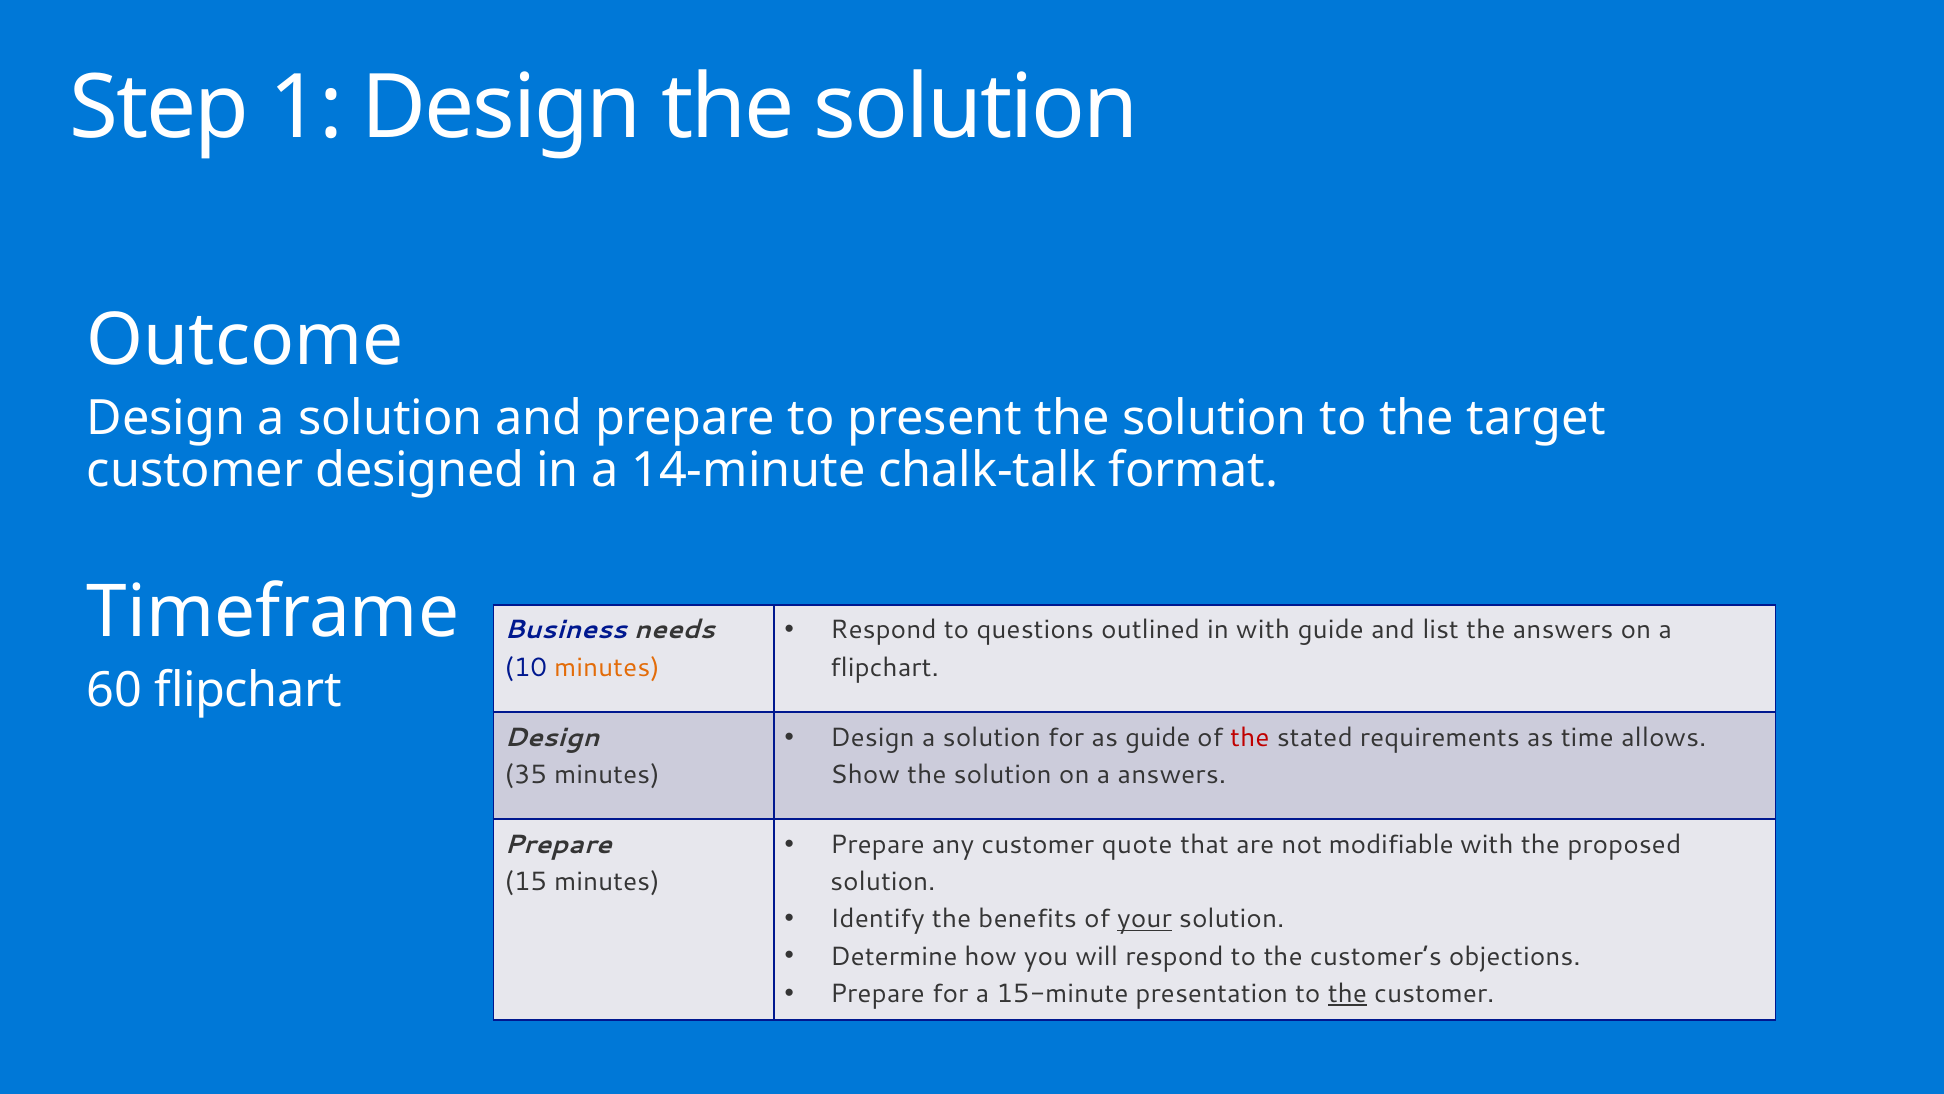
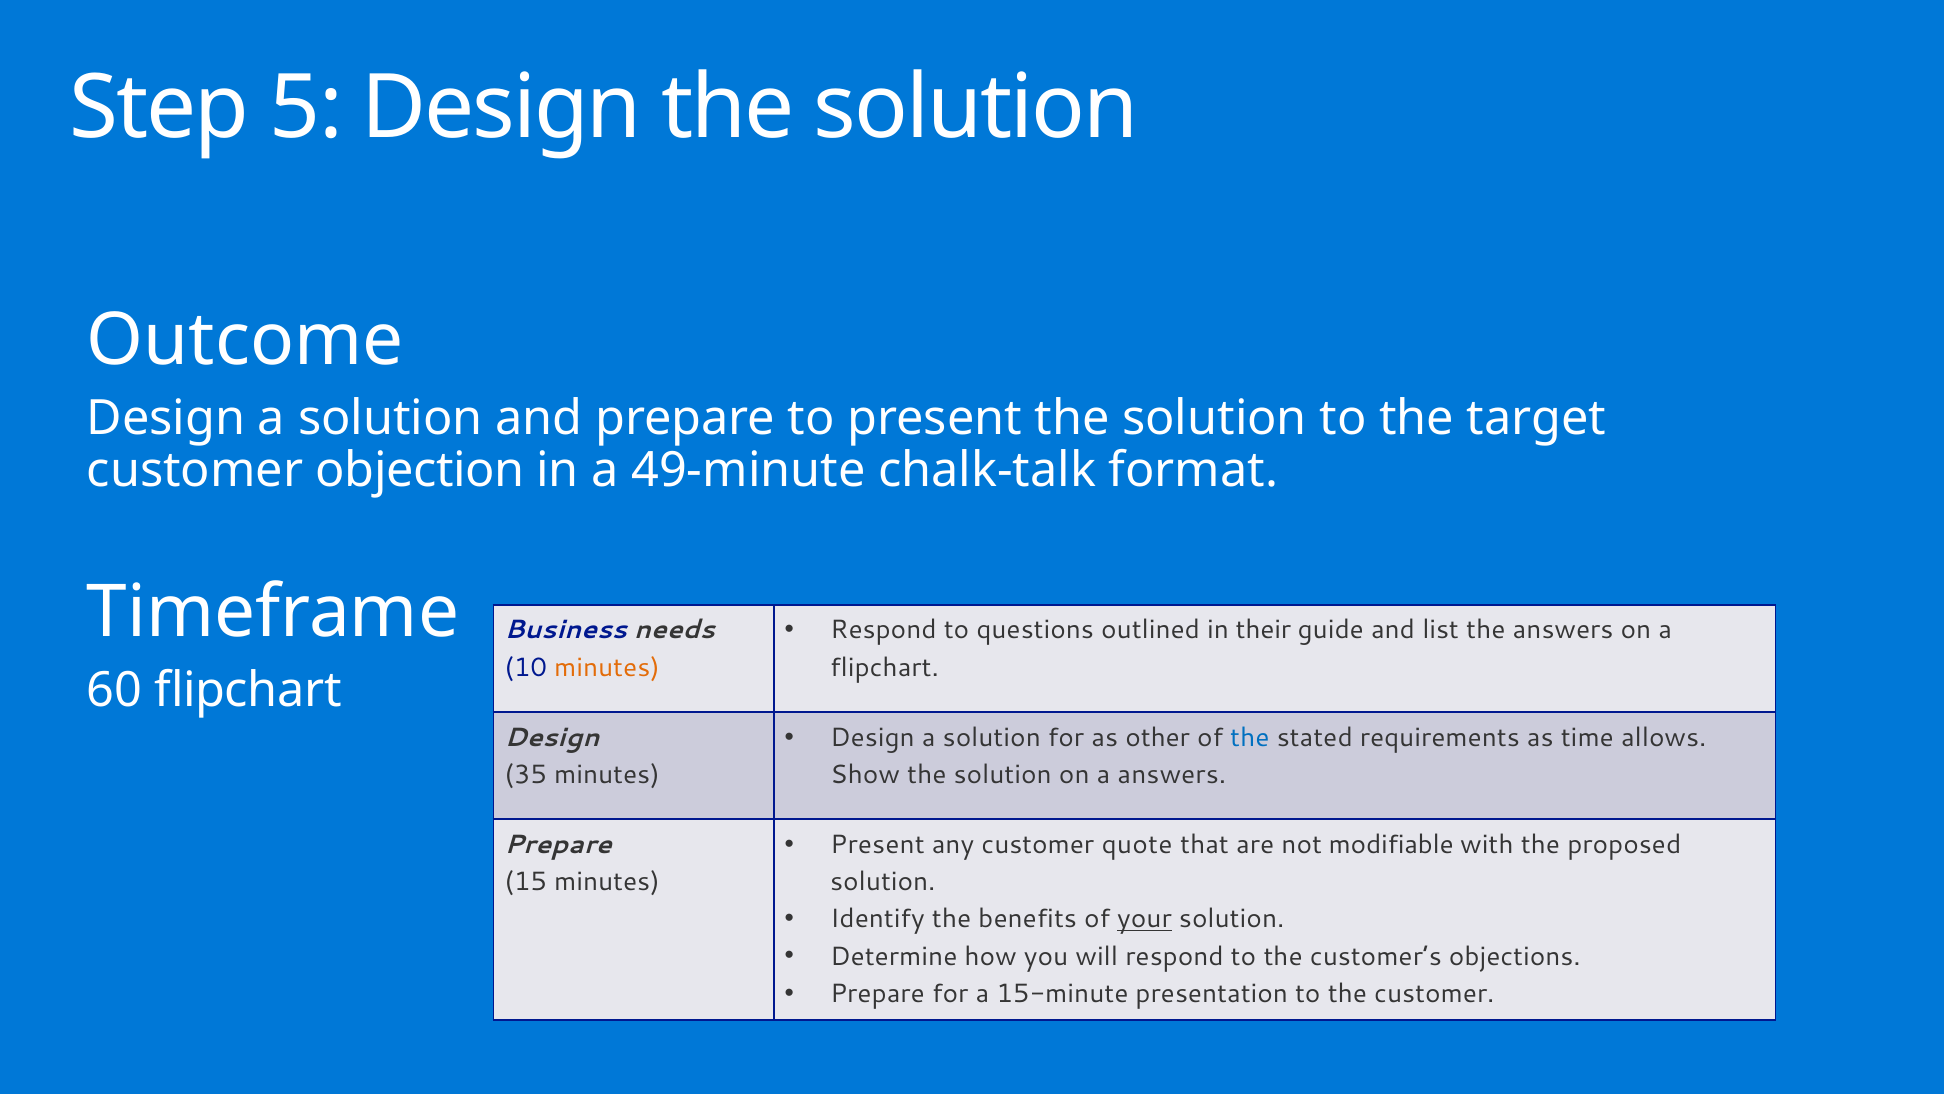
1: 1 -> 5 (306, 108)
designed: designed -> objection (420, 470)
14-minute: 14-minute -> 49-minute (749, 470)
in with: with -> their (1263, 630)
as guide: guide -> other (1158, 737)
the colour: red -> blue (1250, 737)
Prepare: Prepare -> Present (877, 844)
the underline: present -> none (1347, 993)
